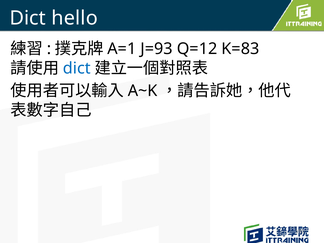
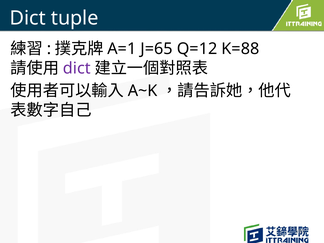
hello: hello -> tuple (75, 18)
J=93: J=93 -> J=65 (157, 49)
K=83: K=83 -> K=88 (240, 49)
dict colour: blue -> purple (77, 68)
